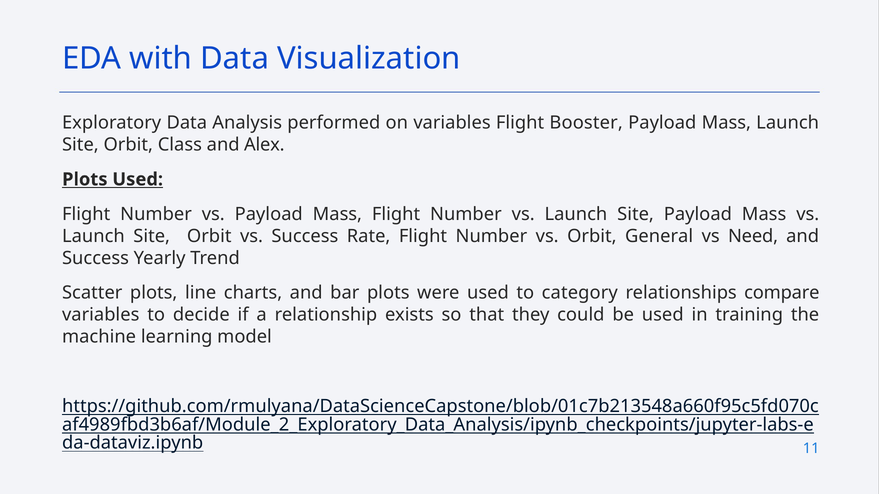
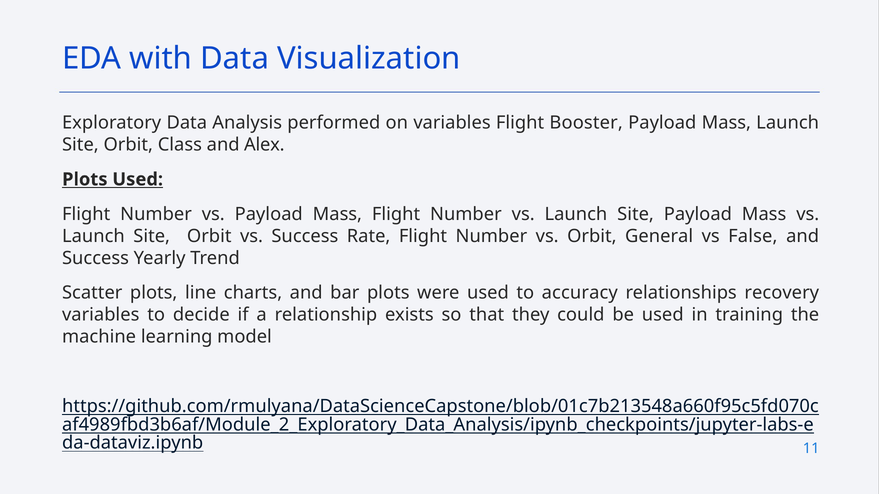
Need: Need -> False (753, 236)
category: category -> accuracy (580, 293)
compare: compare -> recovery (782, 293)
